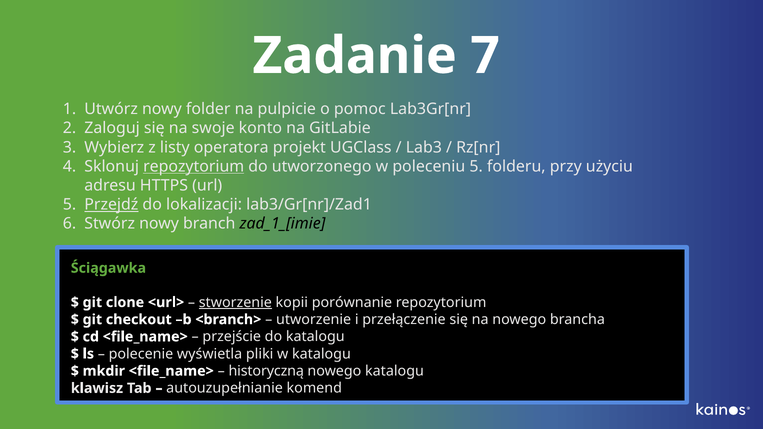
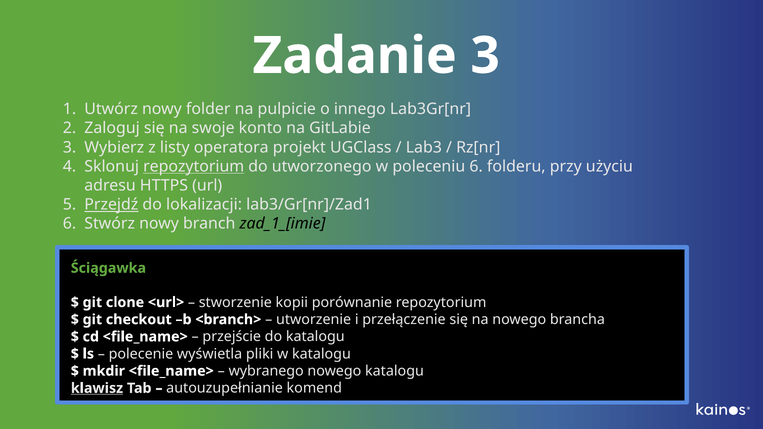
Zadanie 7: 7 -> 3 (485, 56)
pomoc: pomoc -> innego (360, 109)
poleceniu 5: 5 -> 6 (476, 166)
stworzenie underline: present -> none (235, 302)
historyczną: historyczną -> wybranego (266, 371)
klawisz underline: none -> present (97, 388)
